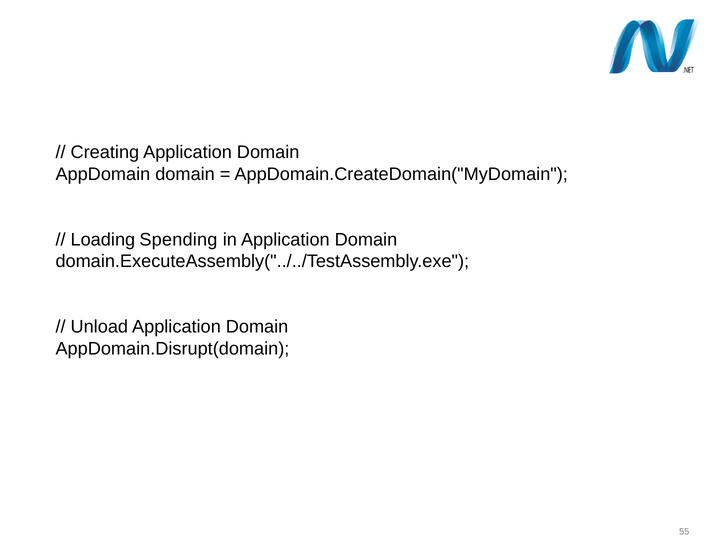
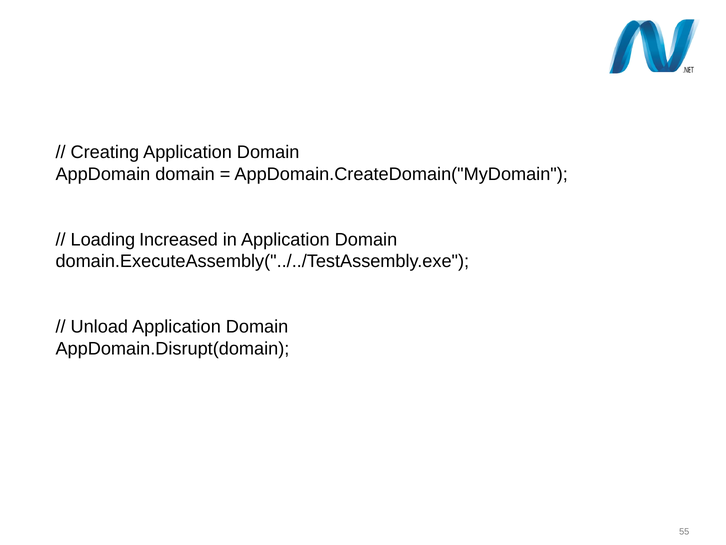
Spending: Spending -> Increased (179, 239)
